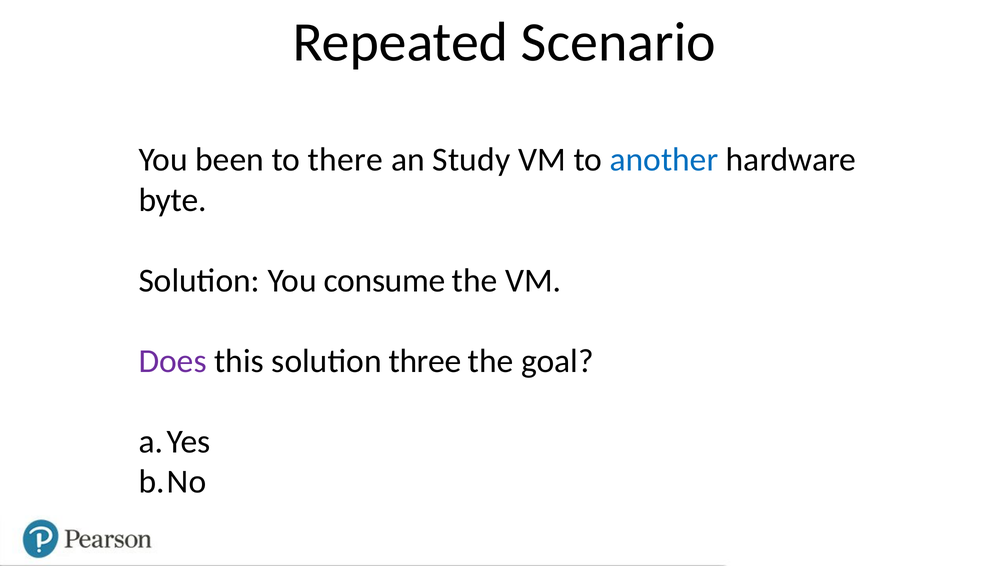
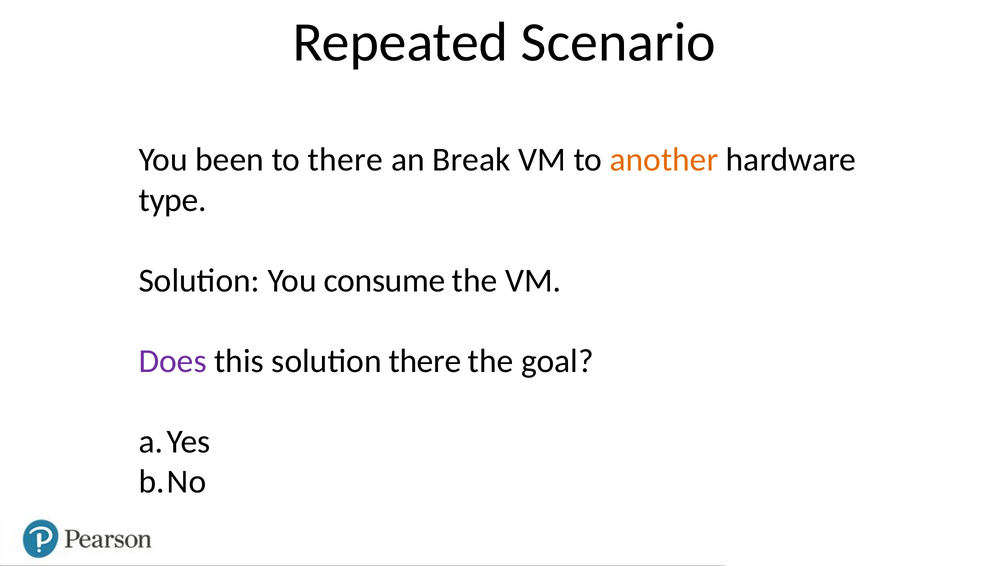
Study: Study -> Break (471, 160)
another colour: blue -> orange (664, 160)
byte: byte -> type (173, 200)
solution three: three -> there (425, 361)
